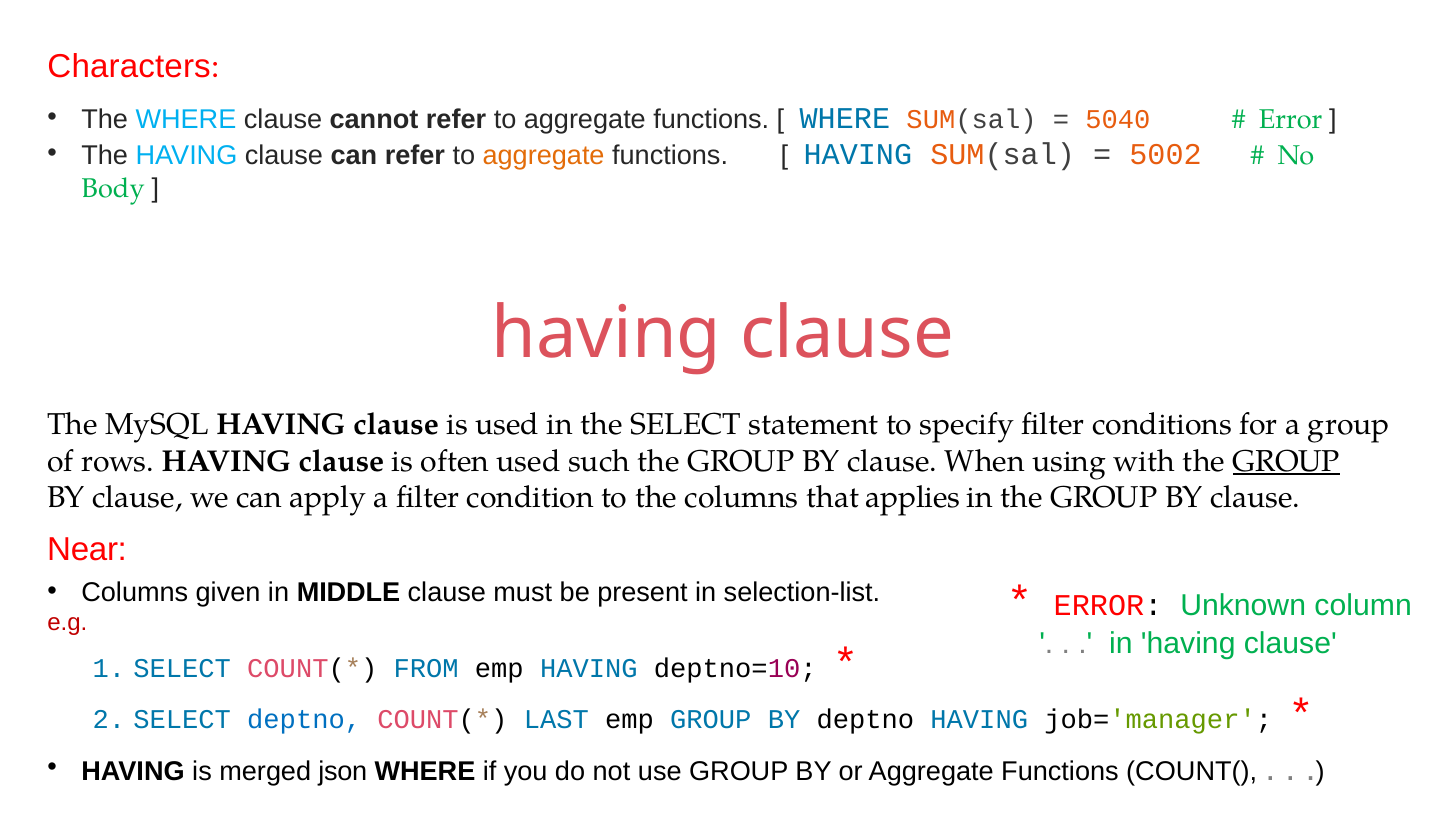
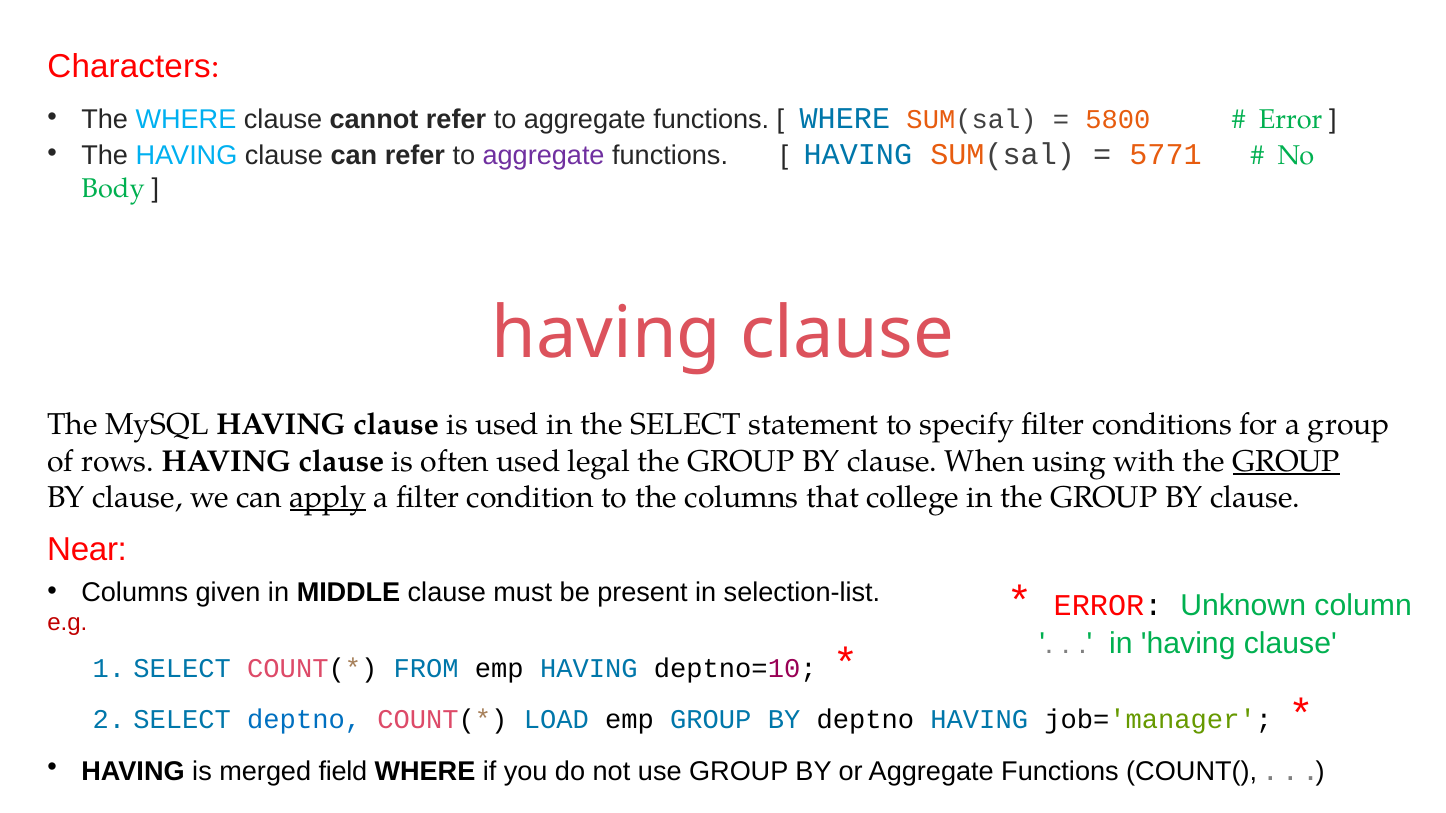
5040: 5040 -> 5800 (1118, 120)
aggregate colour: orange -> purple (544, 156)
5002: 5002 -> 5771 (1166, 155)
such: such -> legal (599, 461)
apply underline: none -> present (328, 498)
applies: applies -> college (913, 498)
LAST: LAST -> LOAD (556, 720)
json: json -> field (343, 772)
